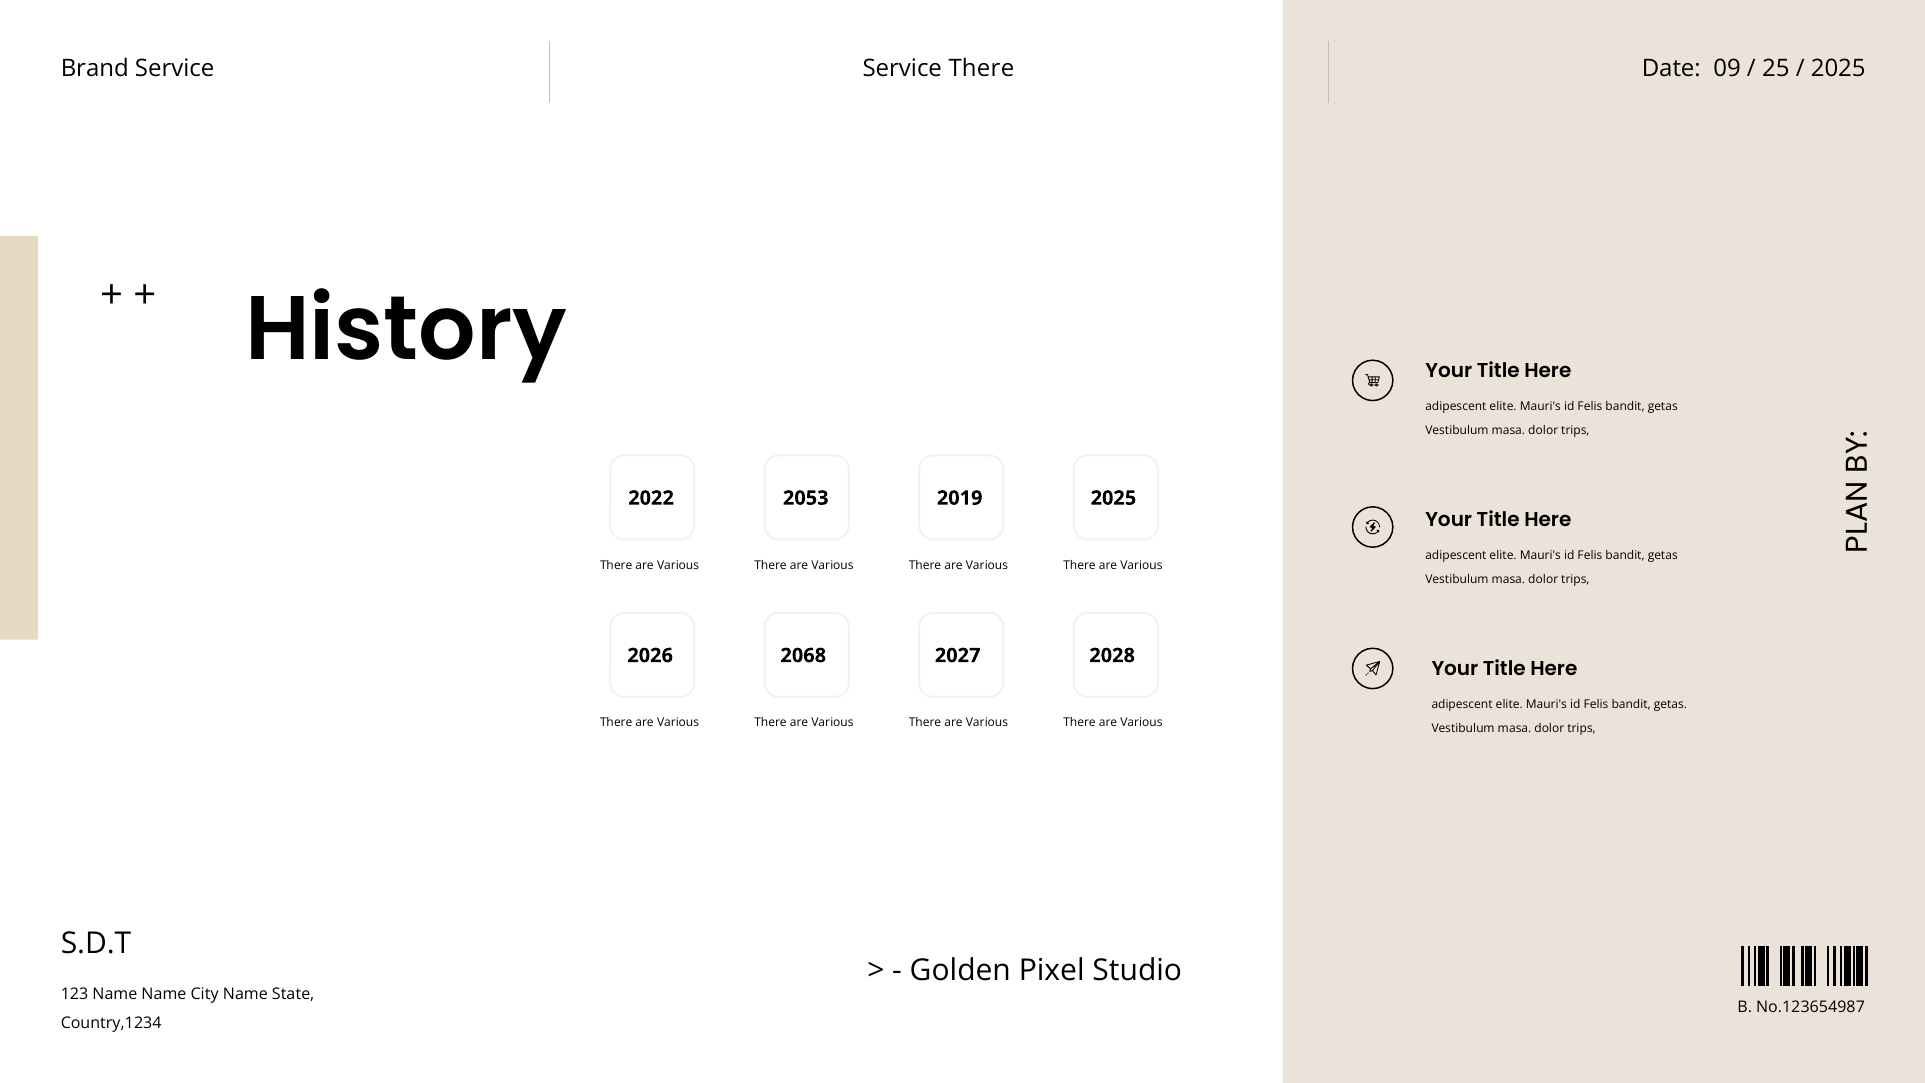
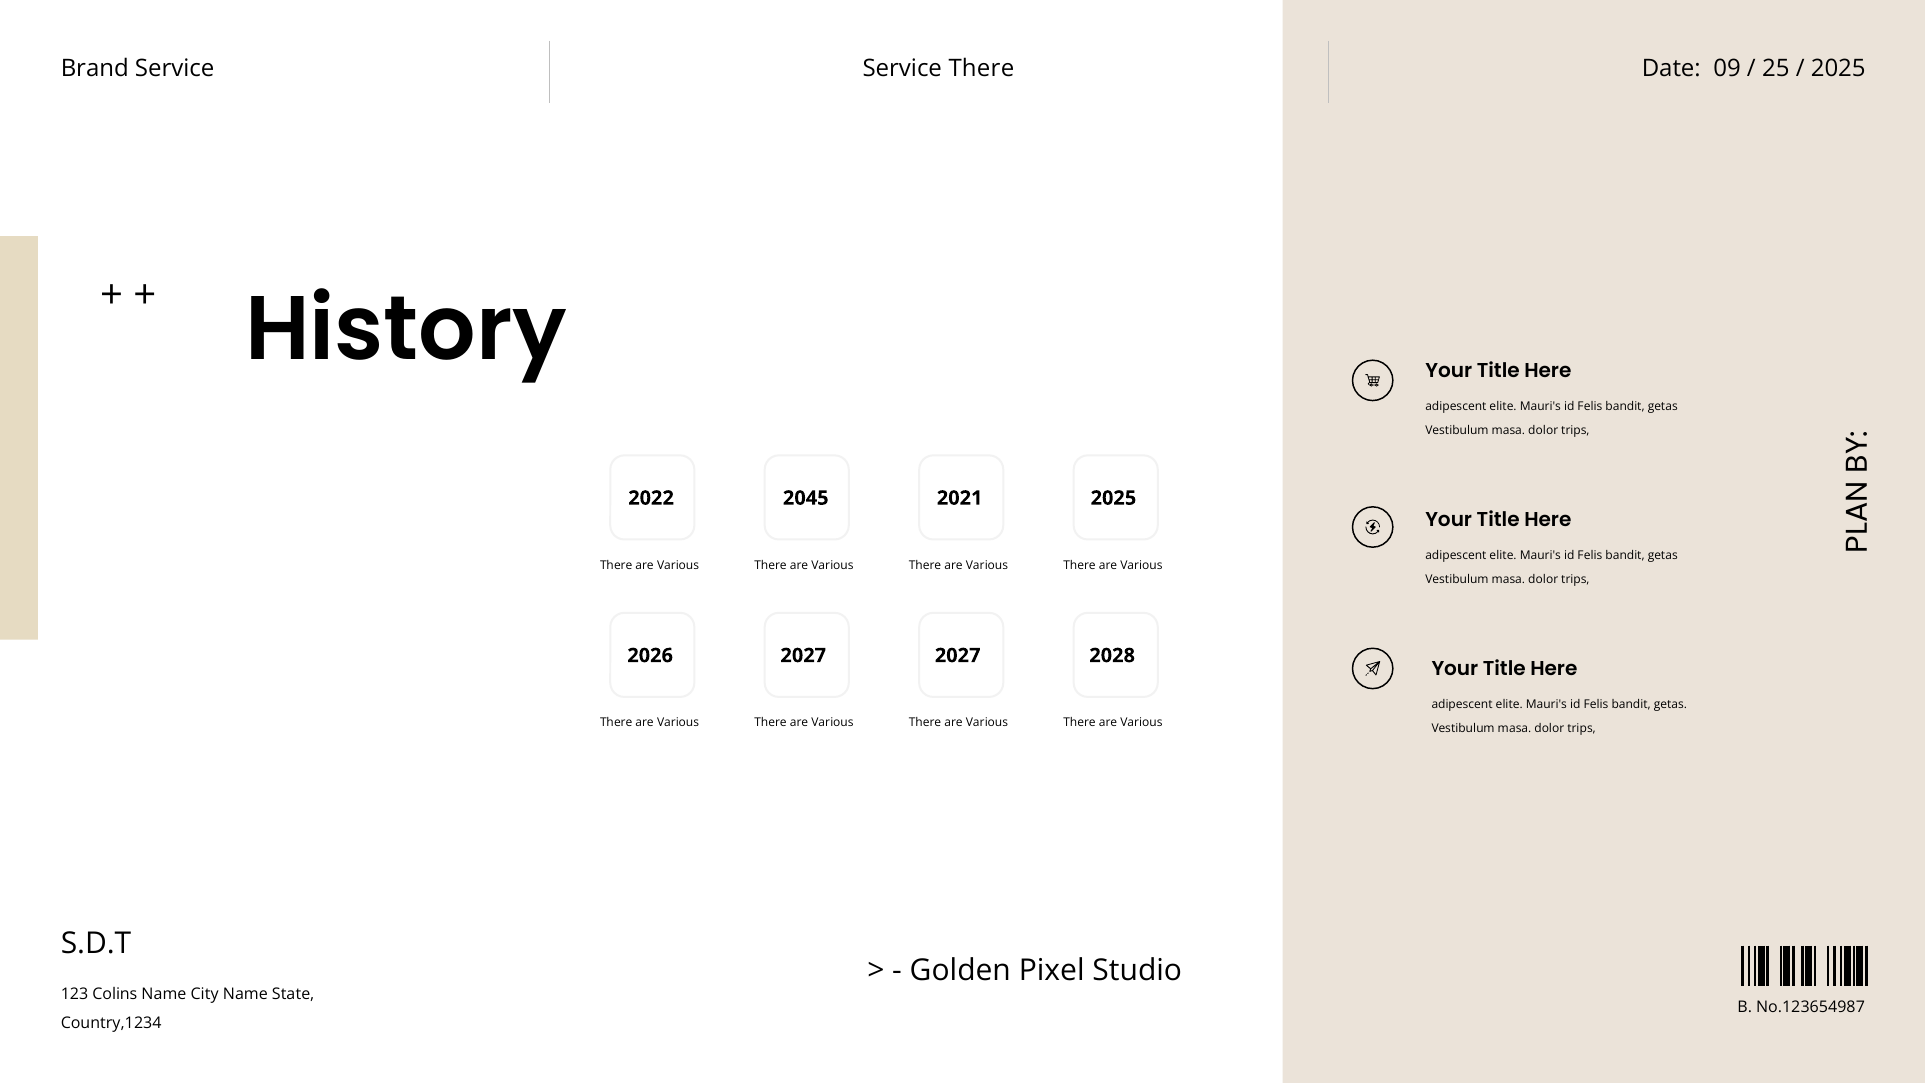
2053: 2053 -> 2045 (806, 498)
2019: 2019 -> 2021 (960, 498)
2068: 2068 -> 2027 (803, 655)
123 Name: Name -> Colins (115, 994)
